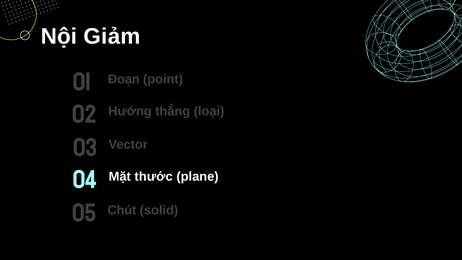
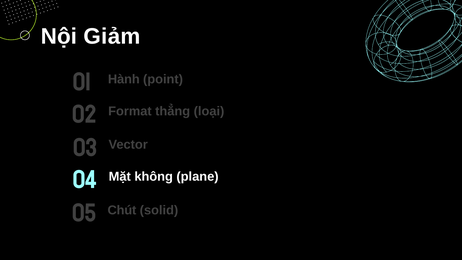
Đoạn: Đoạn -> Hành (124, 79)
Hướng: Hướng -> Format (130, 111)
thước: thước -> không (154, 177)
